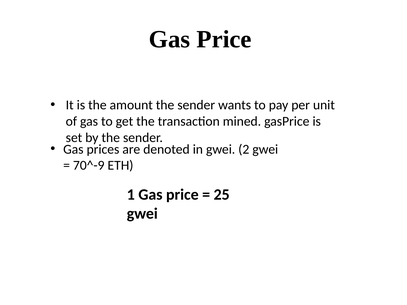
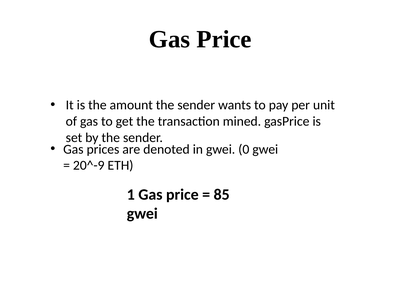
2: 2 -> 0 (244, 149)
70^-9: 70^-9 -> 20^-9 (89, 166)
25: 25 -> 85 (222, 195)
